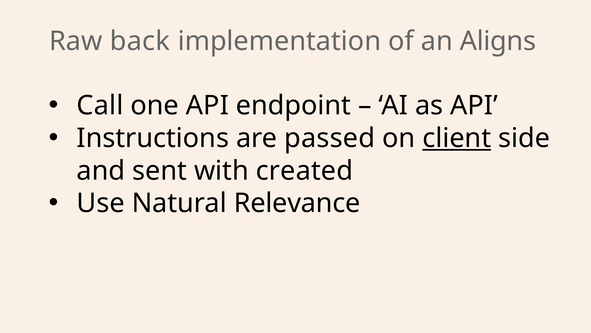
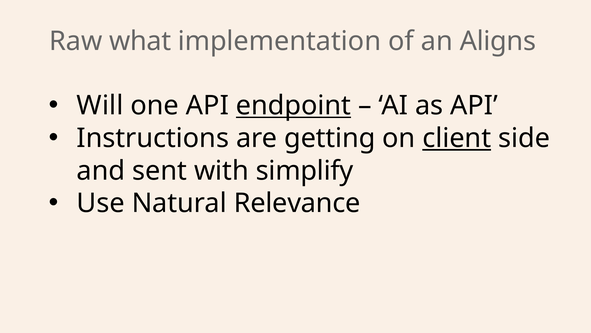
back: back -> what (140, 41)
Call: Call -> Will (100, 106)
endpoint underline: none -> present (293, 106)
passed: passed -> getting (330, 138)
created: created -> simplify (305, 170)
